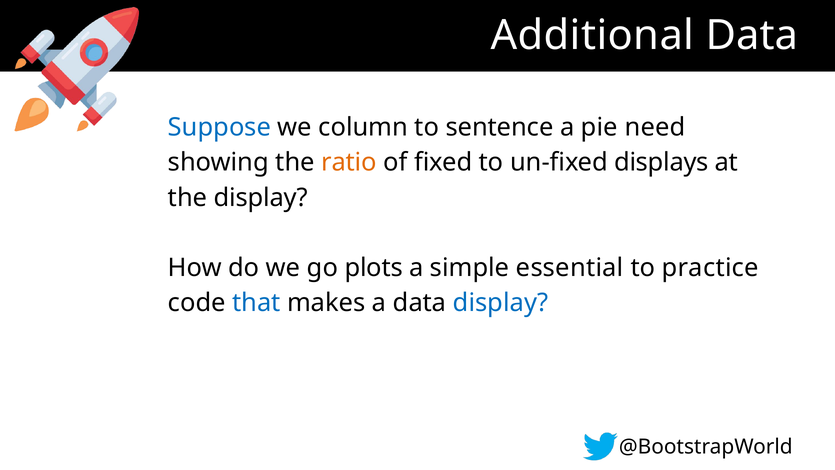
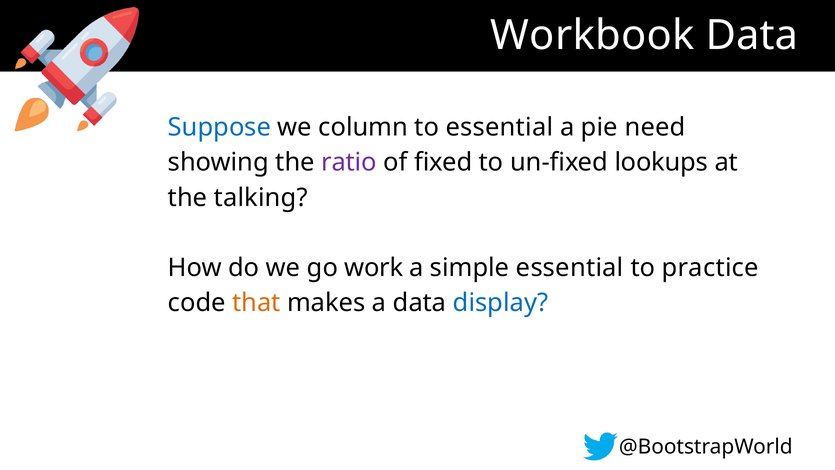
Additional: Additional -> Workbook (592, 35)
to sentence: sentence -> essential (499, 127)
ratio colour: orange -> purple (349, 162)
displays: displays -> lookups (661, 162)
the display: display -> talking (261, 197)
plots: plots -> work (374, 267)
that colour: blue -> orange (256, 303)
